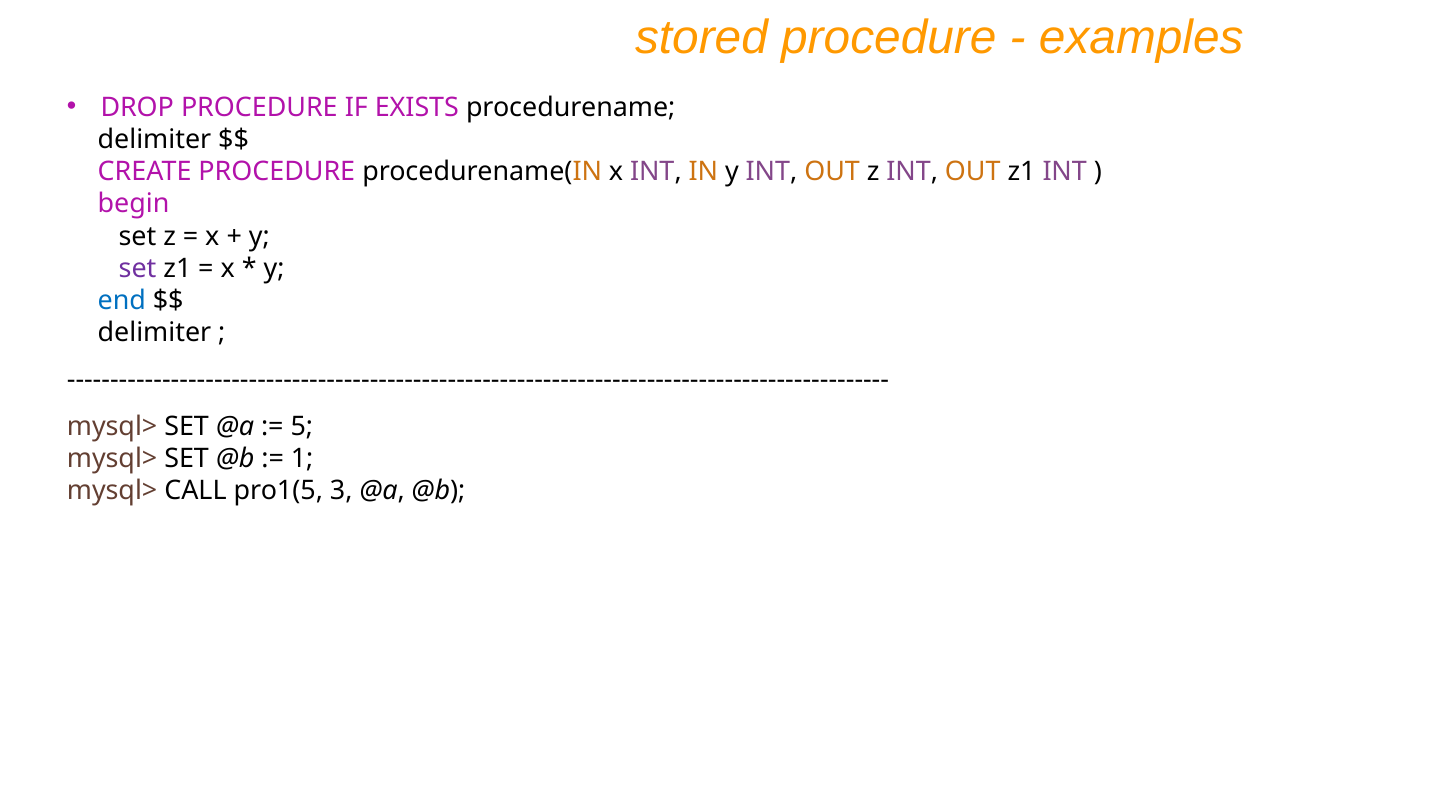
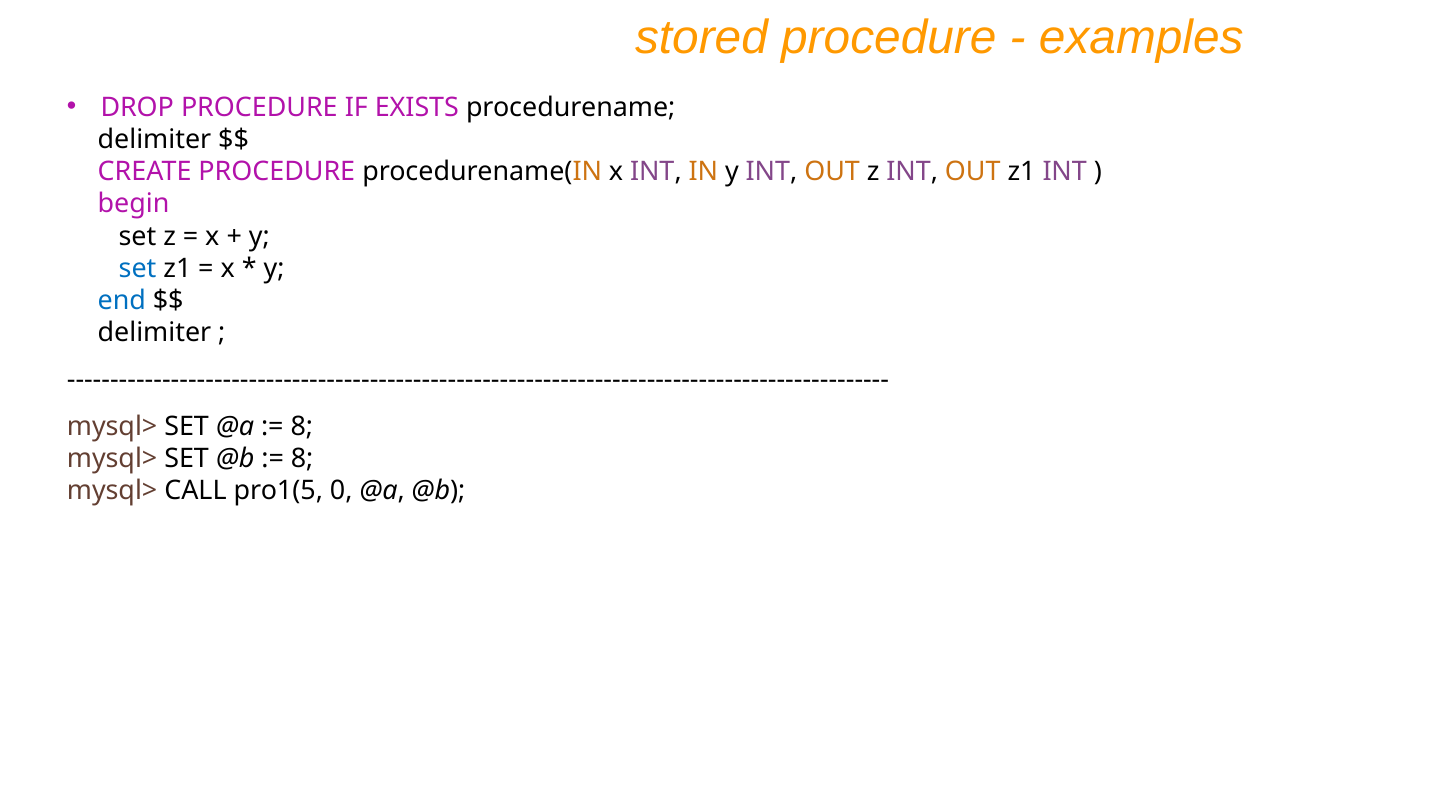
set colour: purple -> blue (138, 268)
5: 5 -> 8 (302, 426)
1: 1 -> 8 (302, 458)
3: 3 -> 0 (341, 491)
